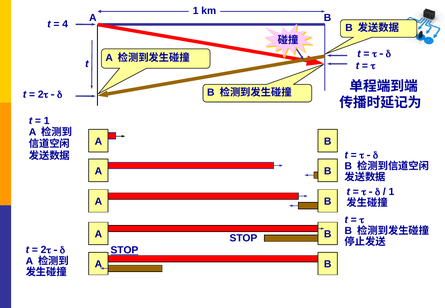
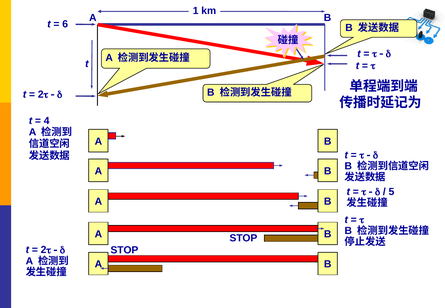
4: 4 -> 6 (65, 24)
1: 1 -> 4 (47, 121)
1: 1 -> 5 (391, 192)
STOP underline: present -> none (124, 250)
